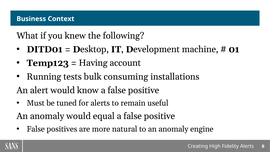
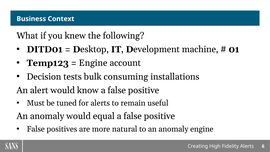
Having: Having -> Engine (93, 63)
Running: Running -> Decision (44, 77)
